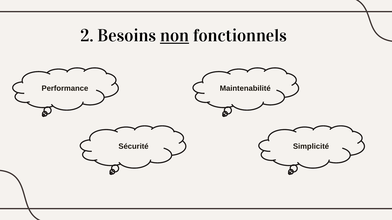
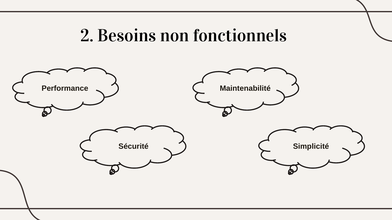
non underline: present -> none (175, 36)
